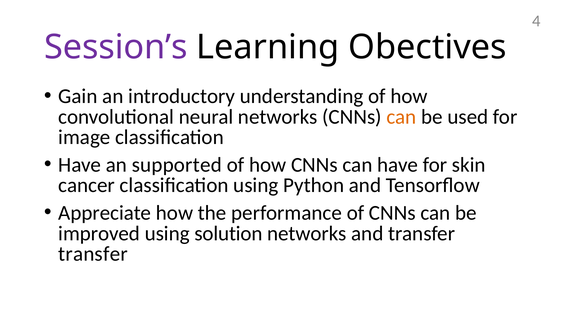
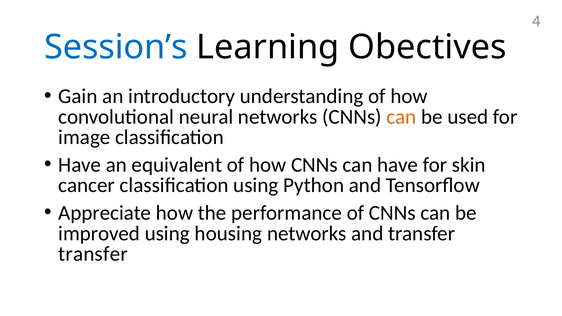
Session’s colour: purple -> blue (116, 47)
supported: supported -> equivalent (177, 165)
solution: solution -> housing (228, 233)
